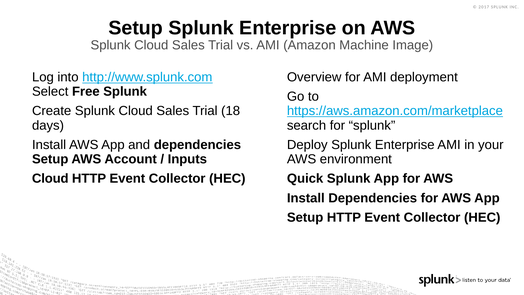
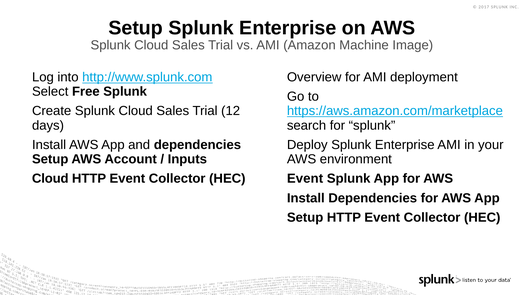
18: 18 -> 12 (231, 111)
Quick: Quick -> Event (305, 179)
